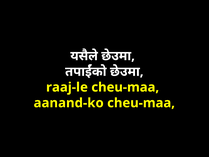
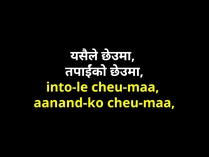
raaj-le: raaj-le -> into-le (67, 87)
